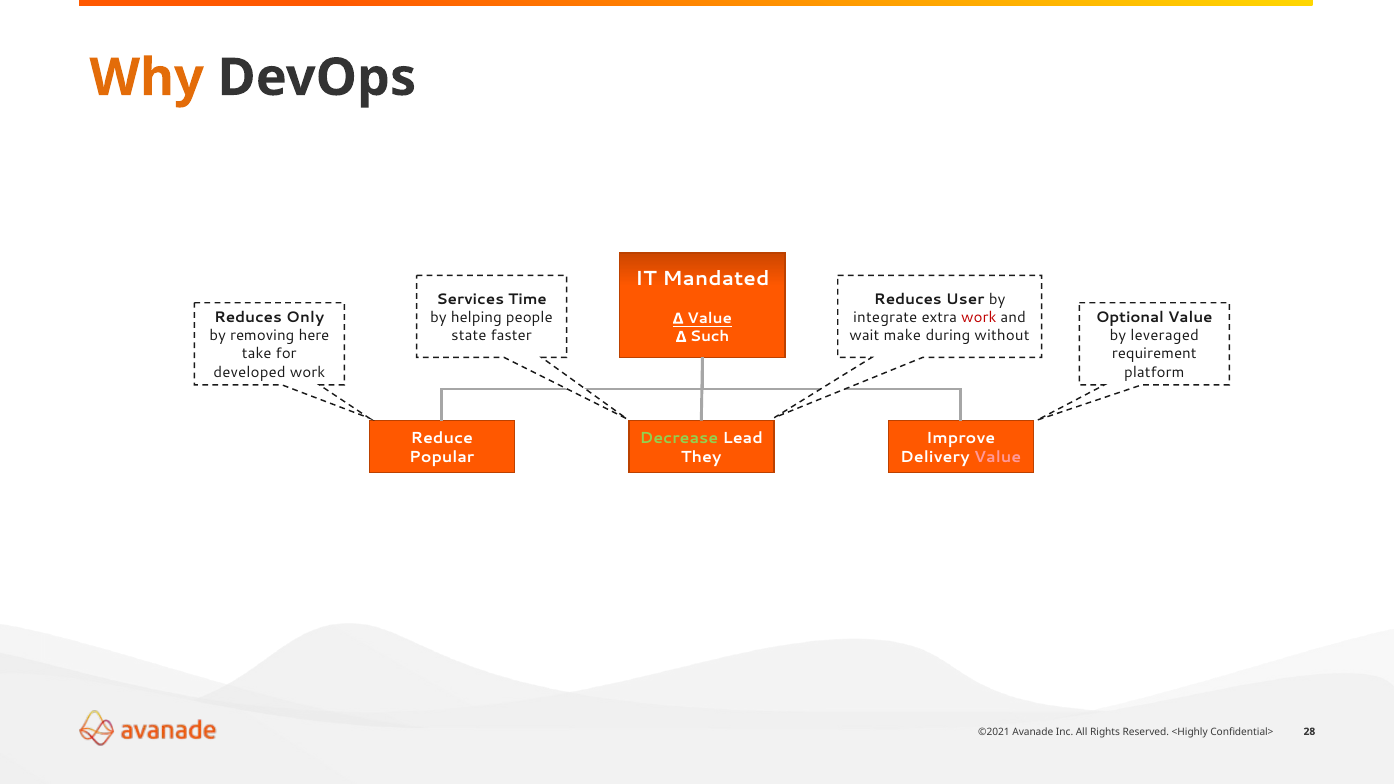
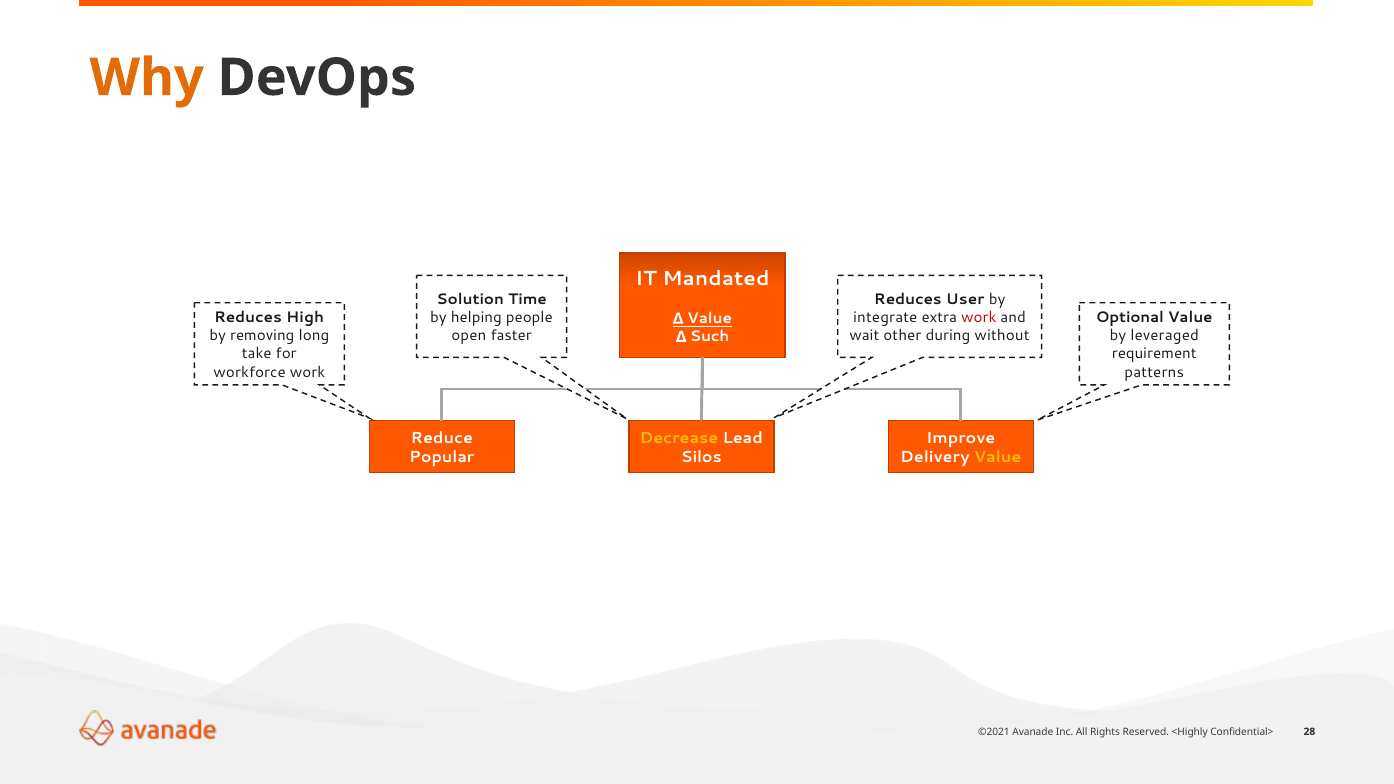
Services: Services -> Solution (470, 299)
Only: Only -> High (305, 317)
here: here -> long (314, 336)
state: state -> open (469, 336)
make: make -> other (902, 336)
developed: developed -> workforce (250, 372)
platform: platform -> patterns (1154, 372)
Decrease colour: light green -> yellow (679, 438)
They: They -> Silos (701, 457)
Value colour: pink -> yellow (998, 457)
